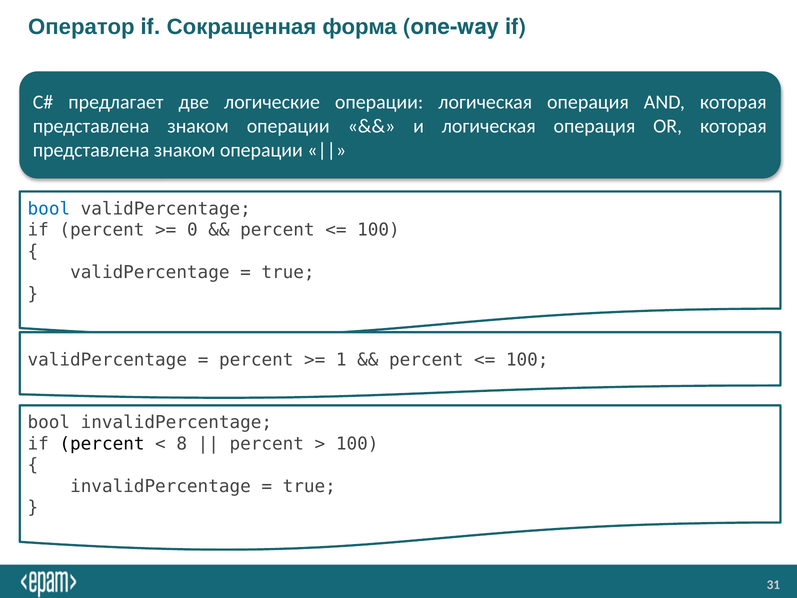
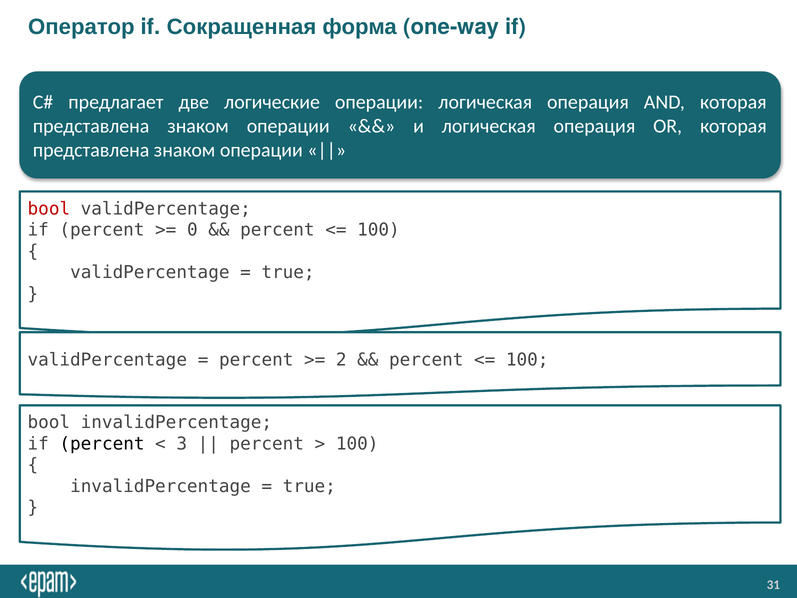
bool colour: blue -> red (49, 209)
1: 1 -> 2 (341, 360)
8: 8 -> 3 (182, 444)
